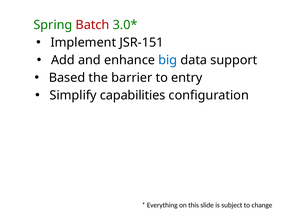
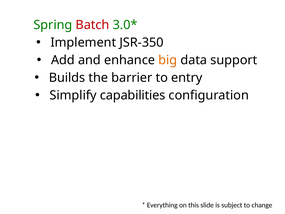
JSR-151: JSR-151 -> JSR-350 (142, 43)
big colour: blue -> orange (168, 60)
Based: Based -> Builds (67, 78)
